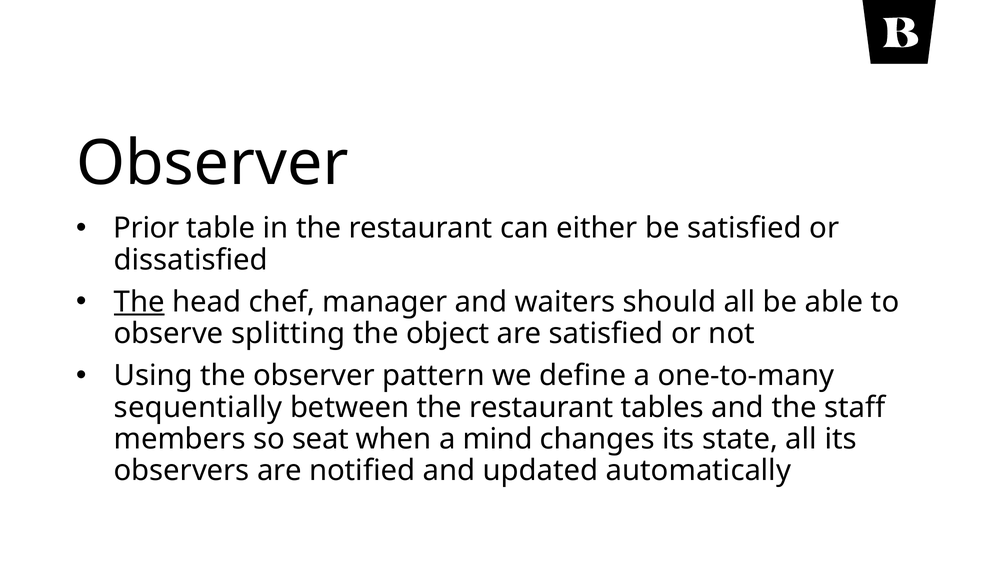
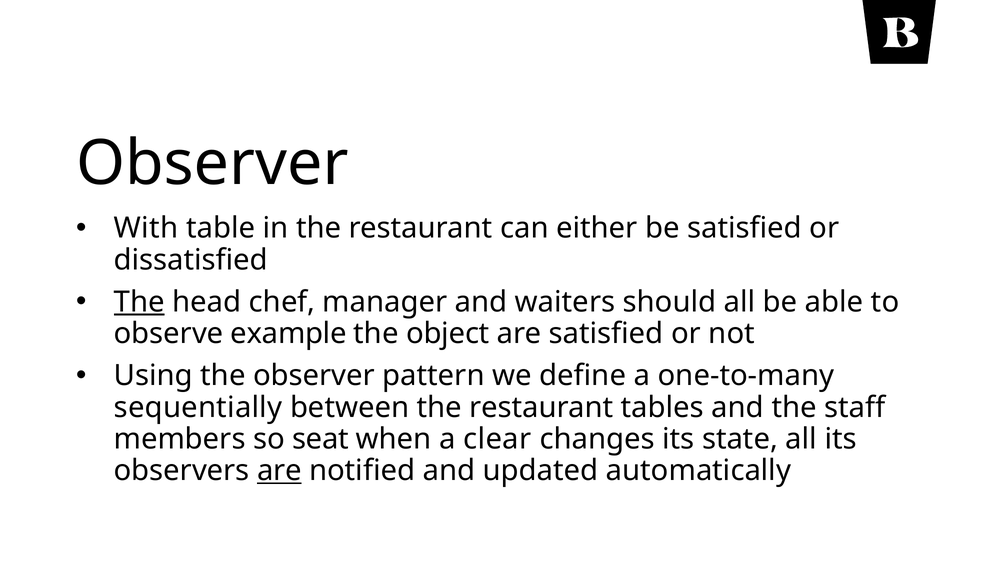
Prior: Prior -> With (146, 228)
splitting: splitting -> example (289, 334)
mind: mind -> clear (497, 439)
are underline: none -> present (279, 471)
